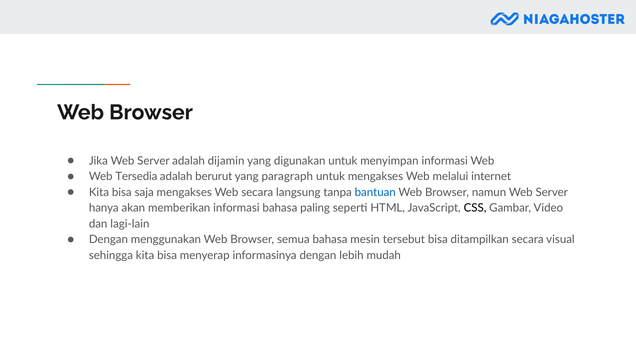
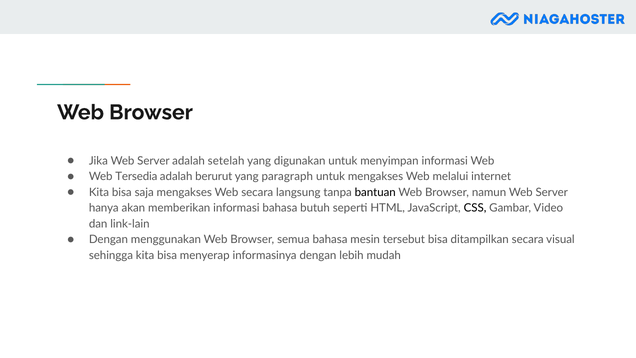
dijamin: dijamin -> setelah (226, 161)
bantuan colour: blue -> black (375, 192)
paling: paling -> butuh (315, 208)
lagi-lain: lagi-lain -> link-lain (130, 224)
